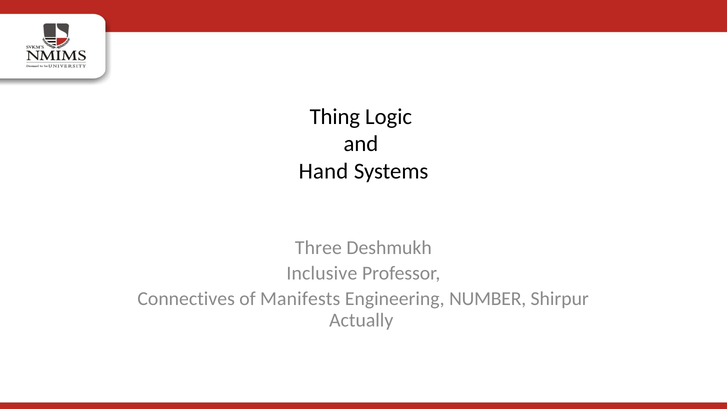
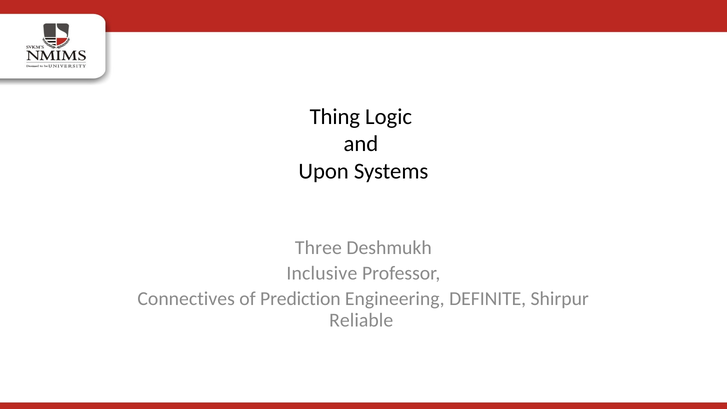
Hand: Hand -> Upon (324, 171)
Manifests: Manifests -> Prediction (300, 299)
NUMBER: NUMBER -> DEFINITE (488, 299)
Actually: Actually -> Reliable (361, 320)
